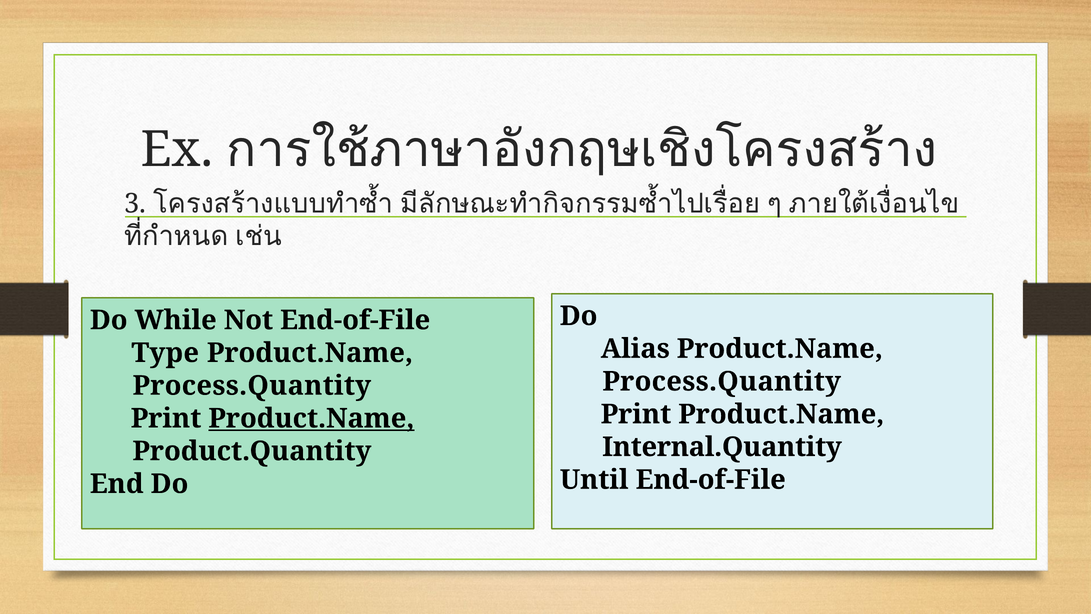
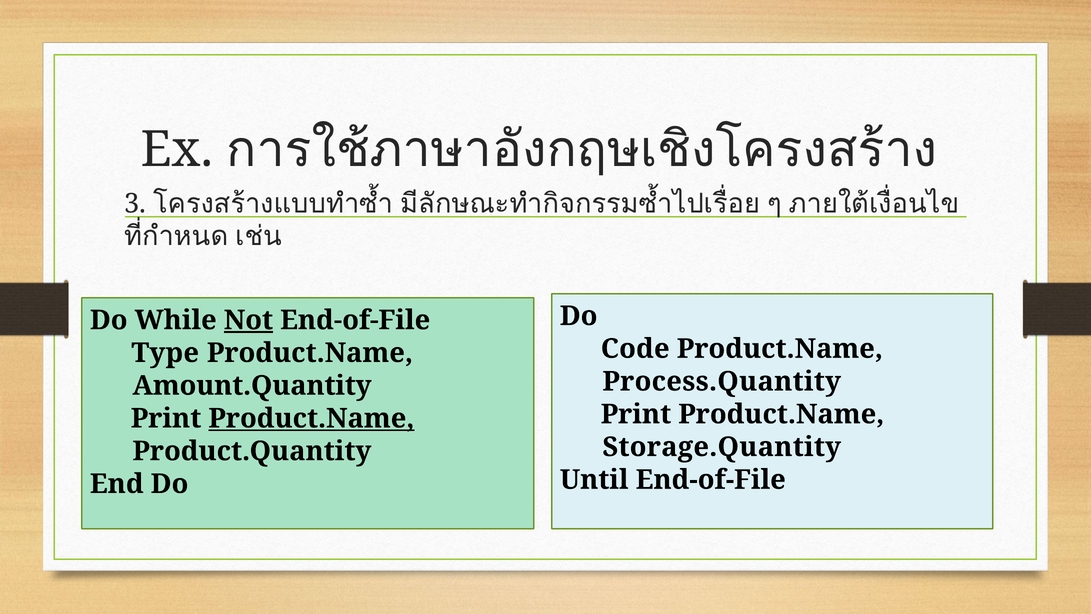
Not underline: none -> present (248, 320)
Alias: Alias -> Code (635, 349)
Process.Quantity: Process.Quantity -> Amount.Quantity (252, 386)
Internal.Quantity: Internal.Quantity -> Storage.Quantity (722, 447)
